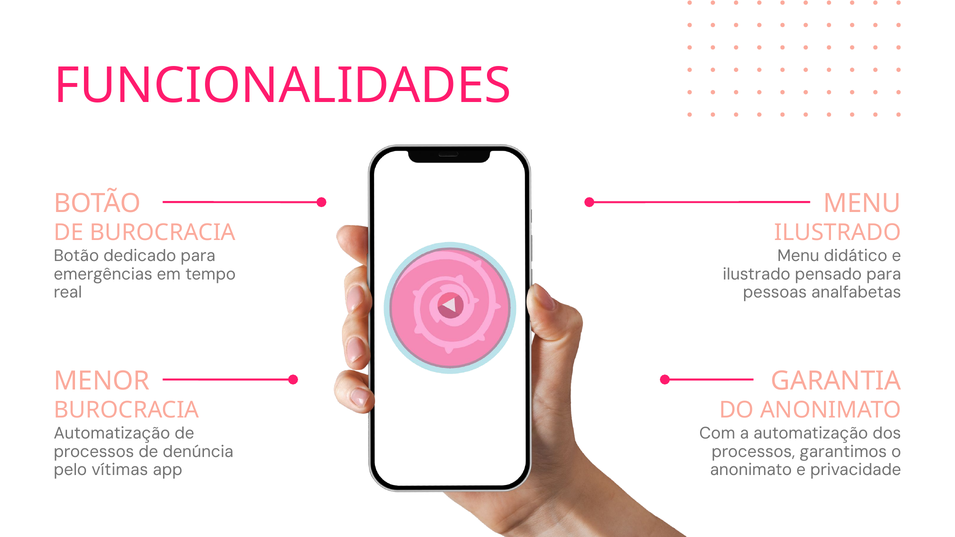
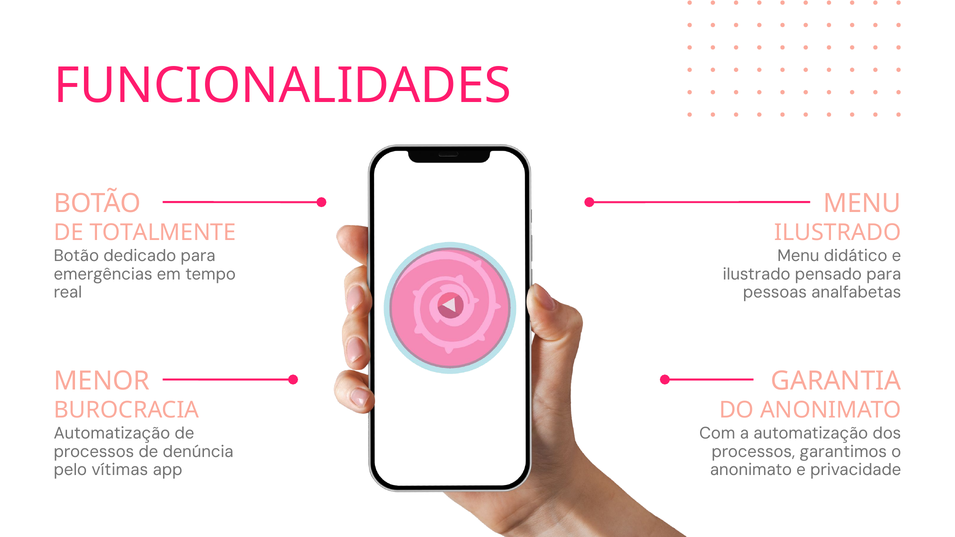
DE BUROCRACIA: BUROCRACIA -> TOTALMENTE (163, 233)
